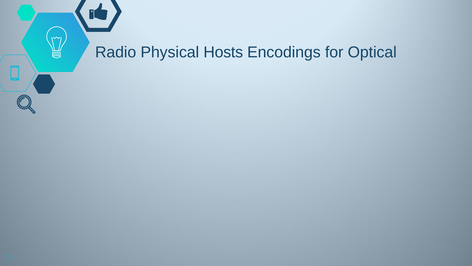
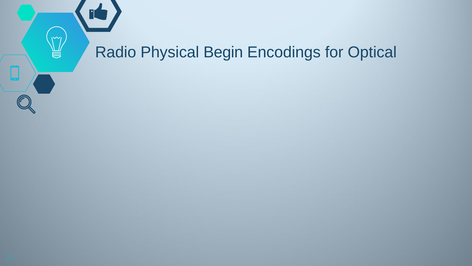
Hosts: Hosts -> Begin (223, 52)
